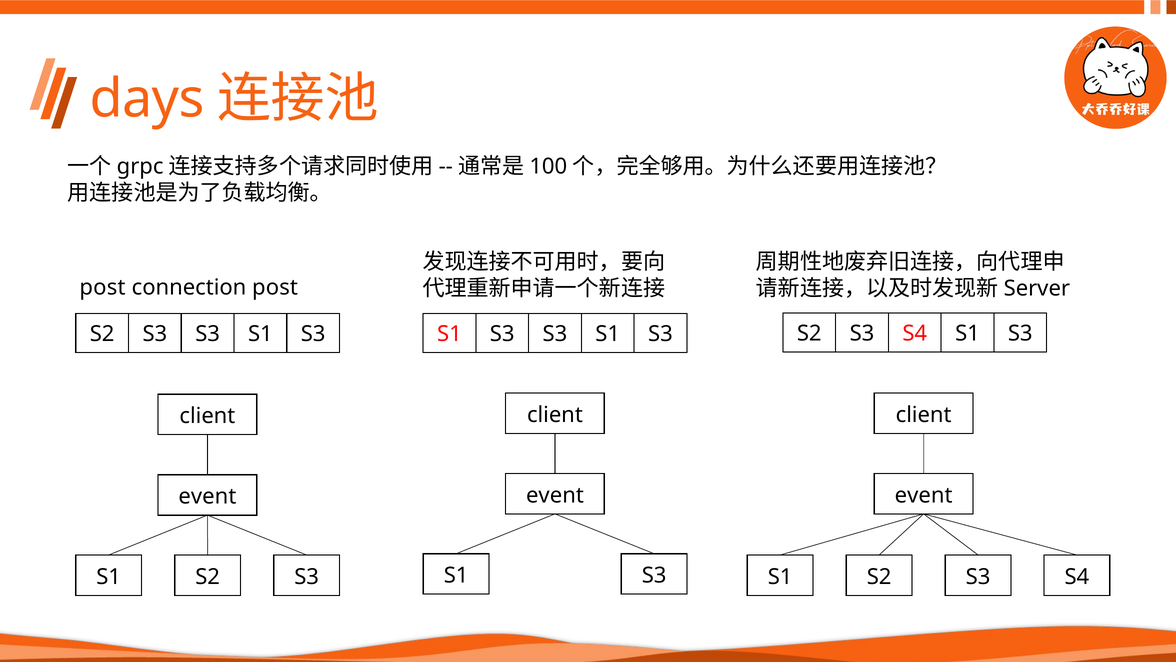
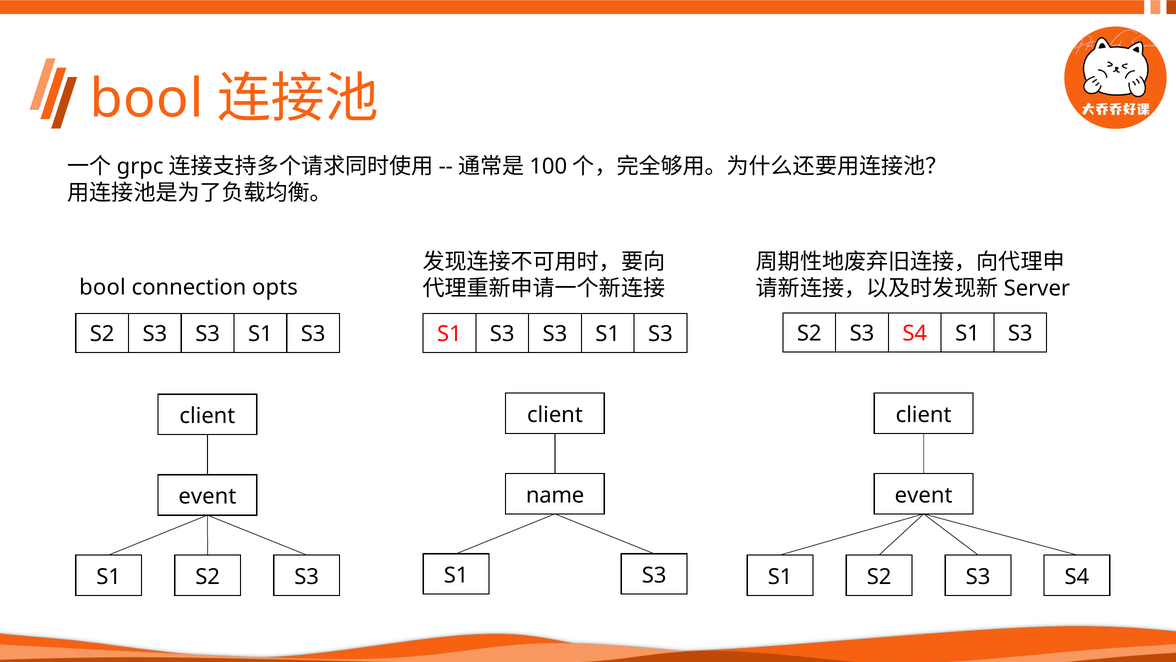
days: days -> bool (147, 99)
post: post -> bool (103, 287)
connection post: post -> opts (275, 287)
event: event -> name (555, 495)
